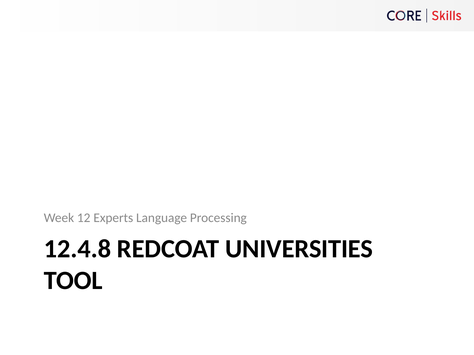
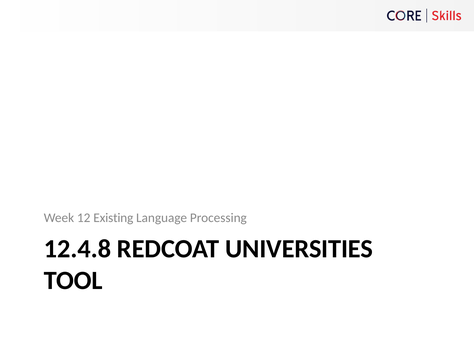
Experts: Experts -> Existing (113, 218)
